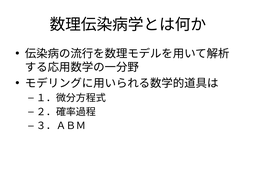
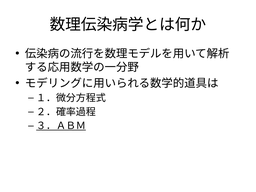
３．ＡＢＭ underline: none -> present (61, 126)
